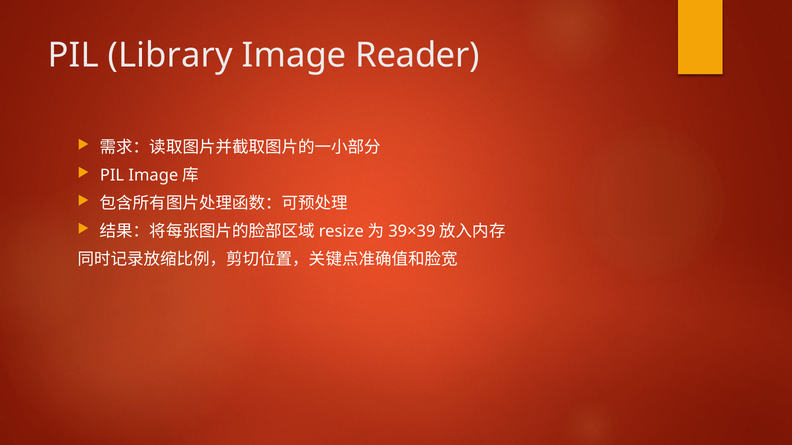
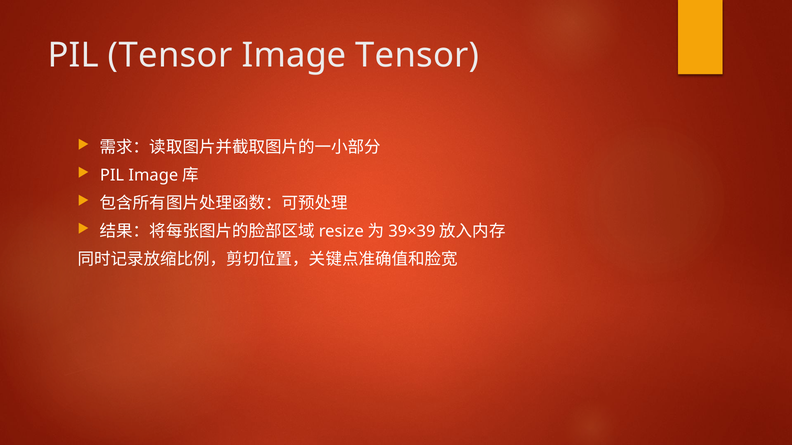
PIL Library: Library -> Tensor (170, 56)
Image Reader: Reader -> Tensor (417, 56)
